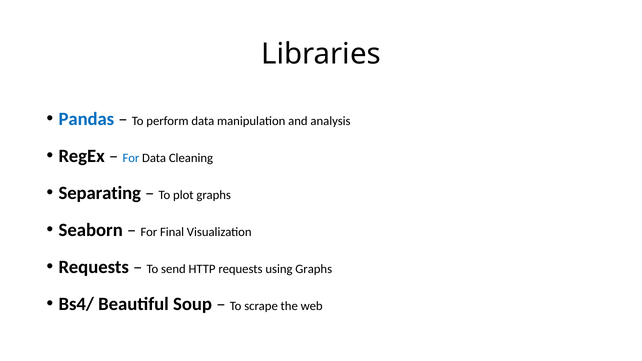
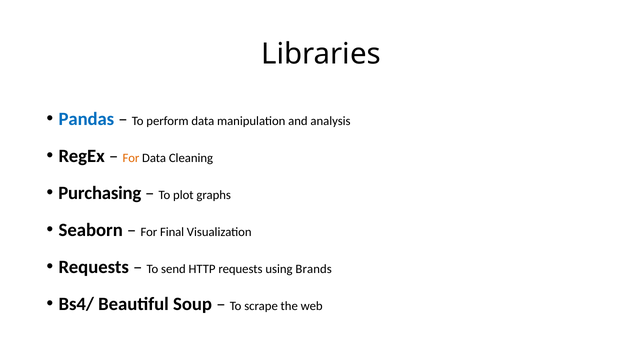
For colour: blue -> orange (131, 158)
Separating: Separating -> Purchasing (100, 193)
using Graphs: Graphs -> Brands (314, 269)
